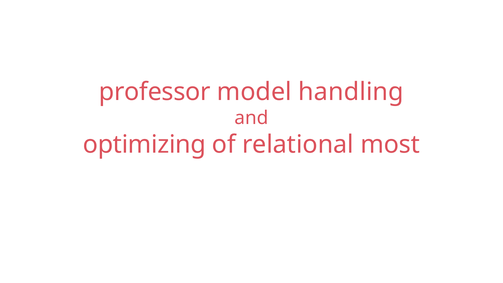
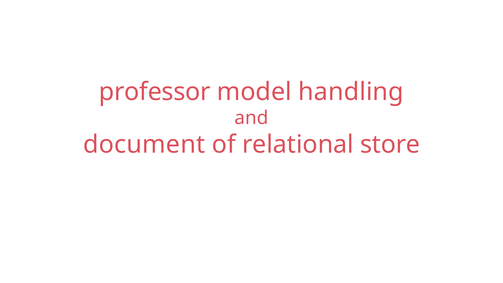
optimizing: optimizing -> document (144, 145)
most: most -> store (390, 145)
